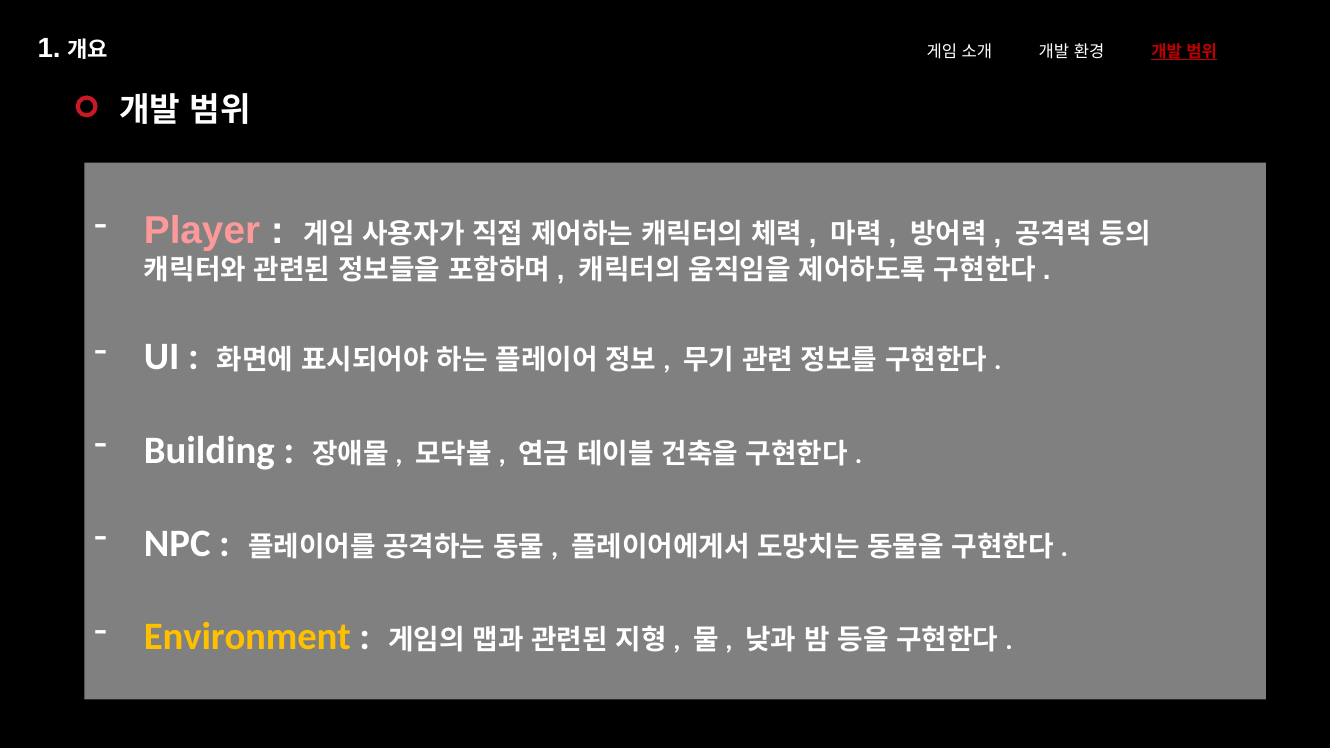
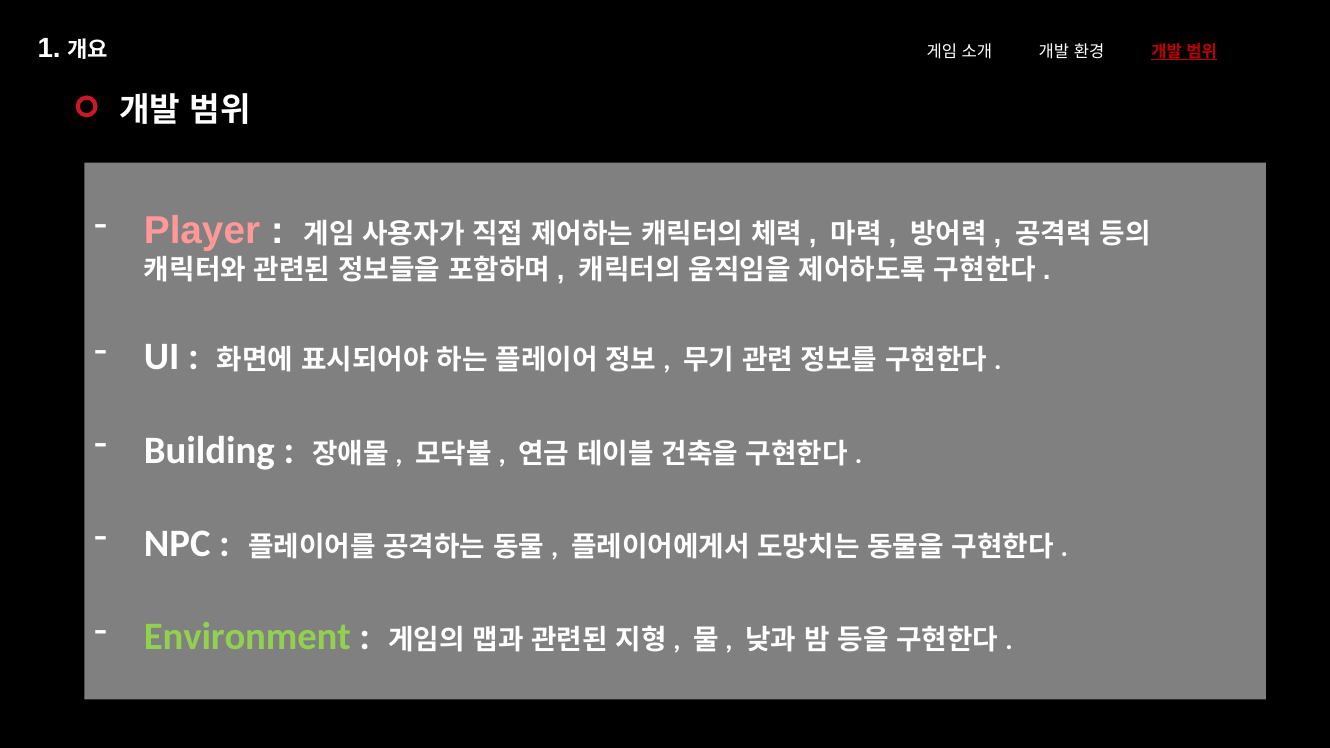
Environment colour: yellow -> light green (247, 637)
